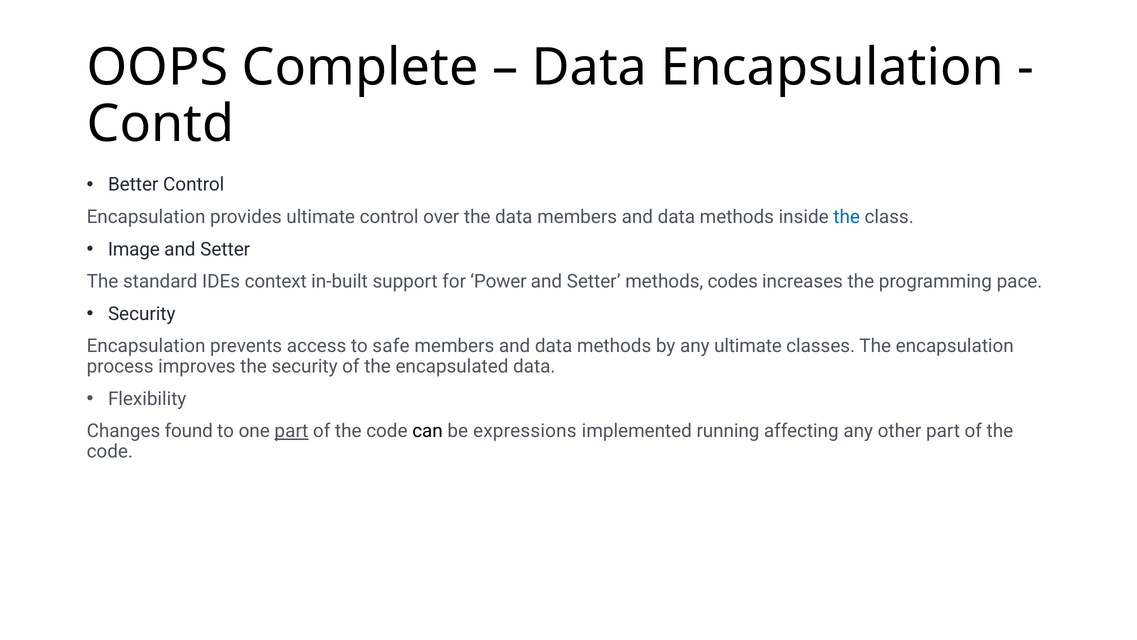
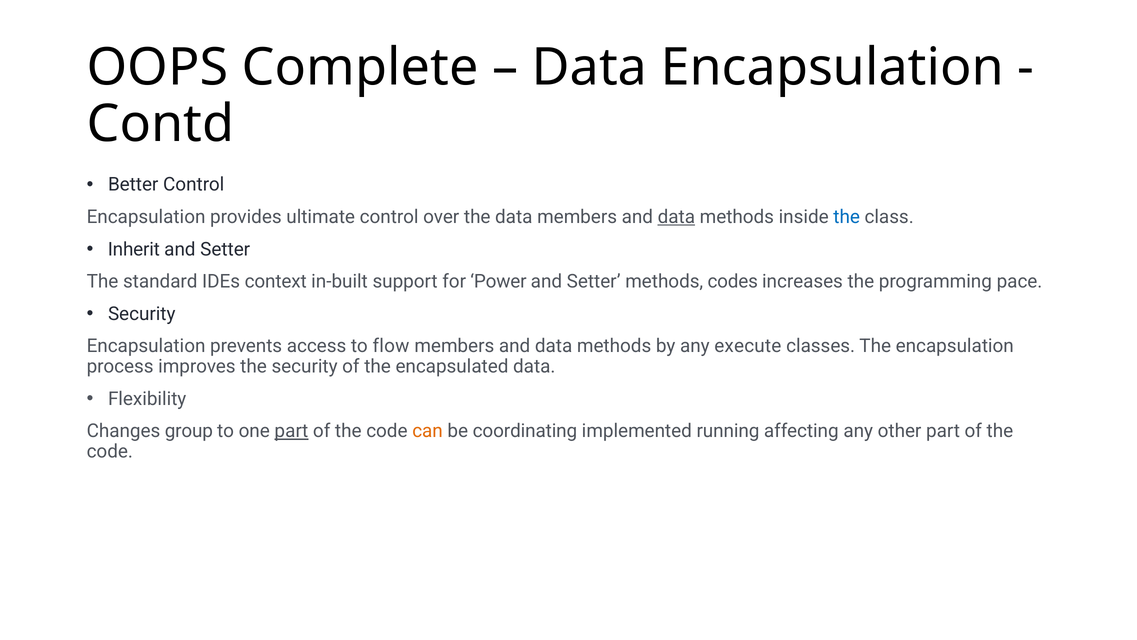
data underline: none -> present (676, 217)
Image: Image -> Inherit (134, 249)
safe: safe -> flow (391, 346)
any ultimate: ultimate -> execute (748, 346)
found: found -> group (189, 431)
can colour: black -> orange (428, 431)
expressions: expressions -> coordinating (525, 431)
